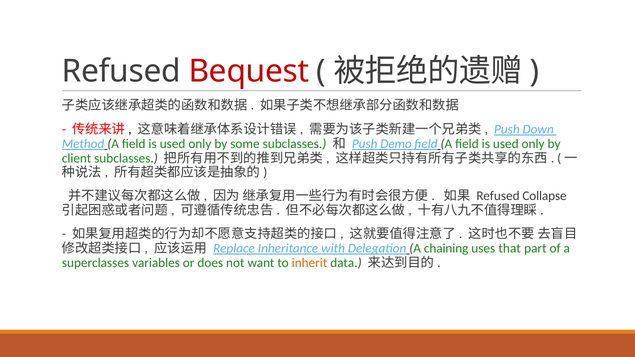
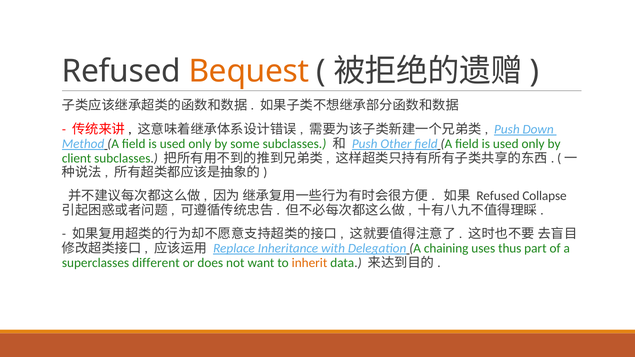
Bequest colour: red -> orange (249, 71)
Demo: Demo -> Other (396, 144)
that: that -> thus (510, 248)
variables: variables -> different (156, 263)
